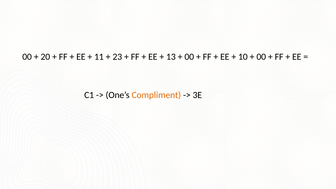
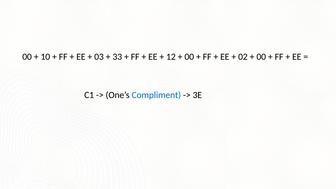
20: 20 -> 10 (45, 57)
11: 11 -> 03 (99, 57)
23: 23 -> 33 (117, 57)
13: 13 -> 12 (171, 57)
10: 10 -> 02 (243, 57)
Compliment colour: orange -> blue (156, 95)
